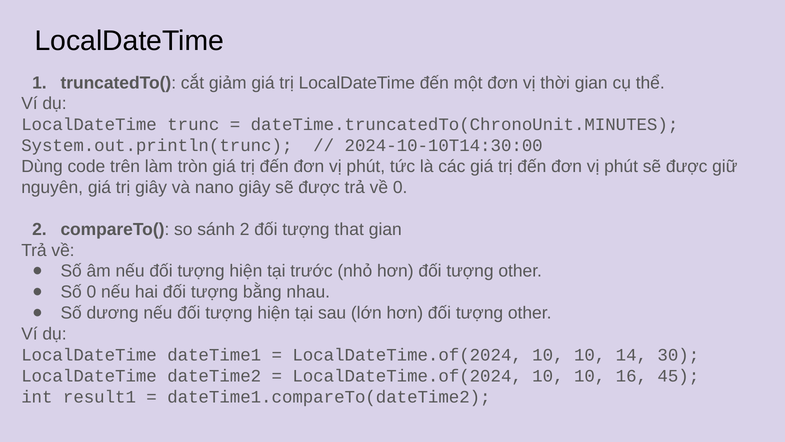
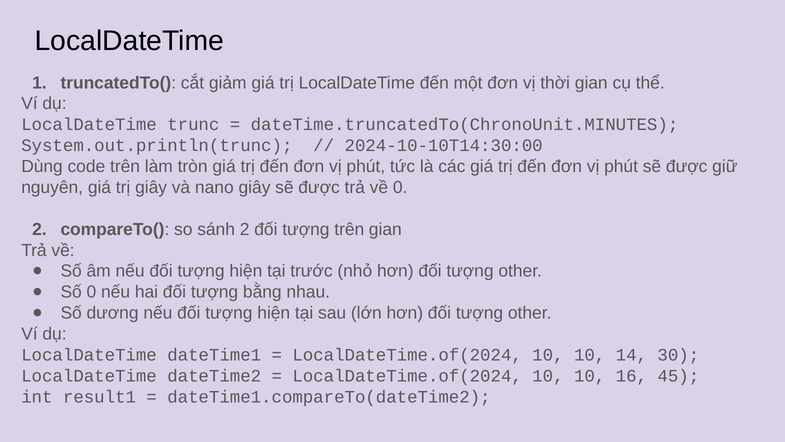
tượng that: that -> trên (349, 229)
